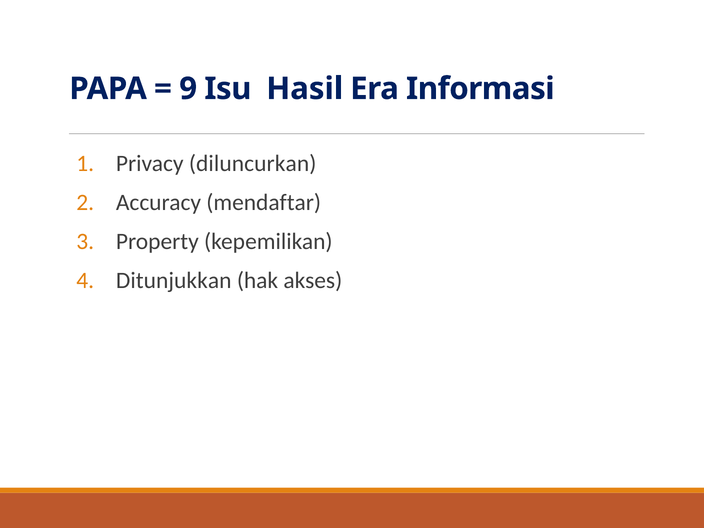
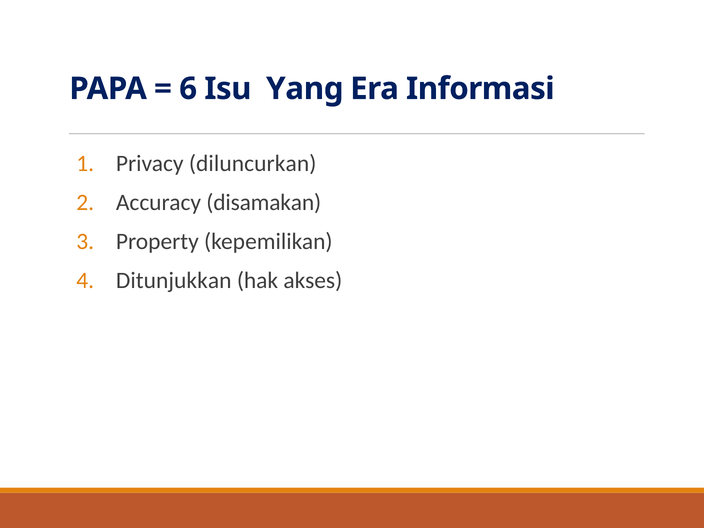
9: 9 -> 6 (188, 89)
Hasil: Hasil -> Yang (305, 89)
mendaftar: mendaftar -> disamakan (264, 203)
